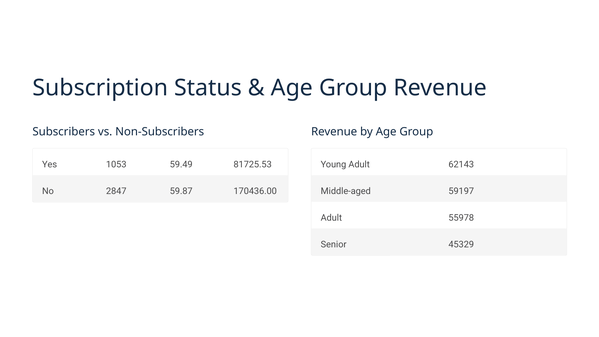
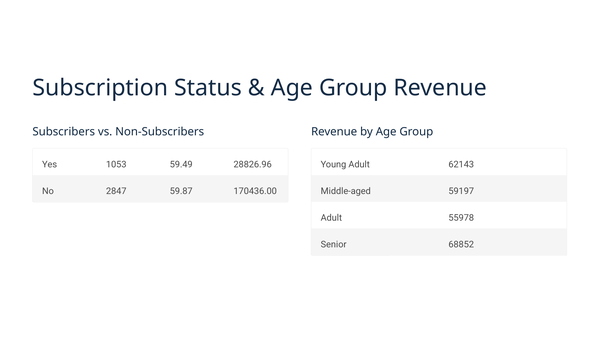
81725.53: 81725.53 -> 28826.96 (253, 164)
45329: 45329 -> 68852 (461, 244)
